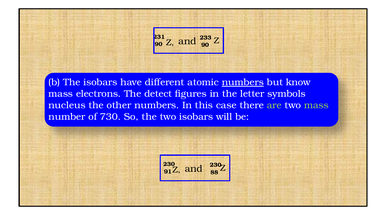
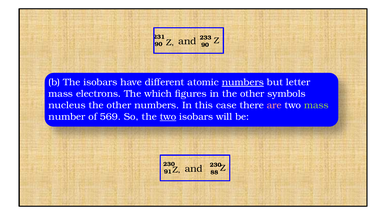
know: know -> letter (298, 82)
detect: detect -> which (158, 94)
in the letter: letter -> other (252, 94)
are colour: light green -> pink (274, 105)
730: 730 -> 569 (110, 117)
two underline: none -> present (168, 117)
